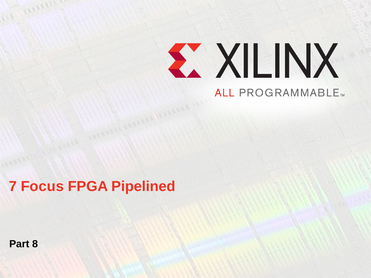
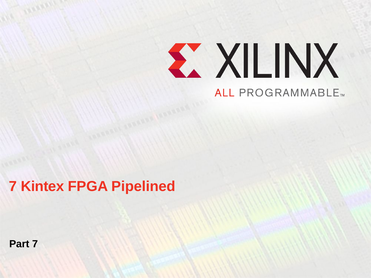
Focus: Focus -> Kintex (42, 187)
Part 8: 8 -> 7 (35, 244)
